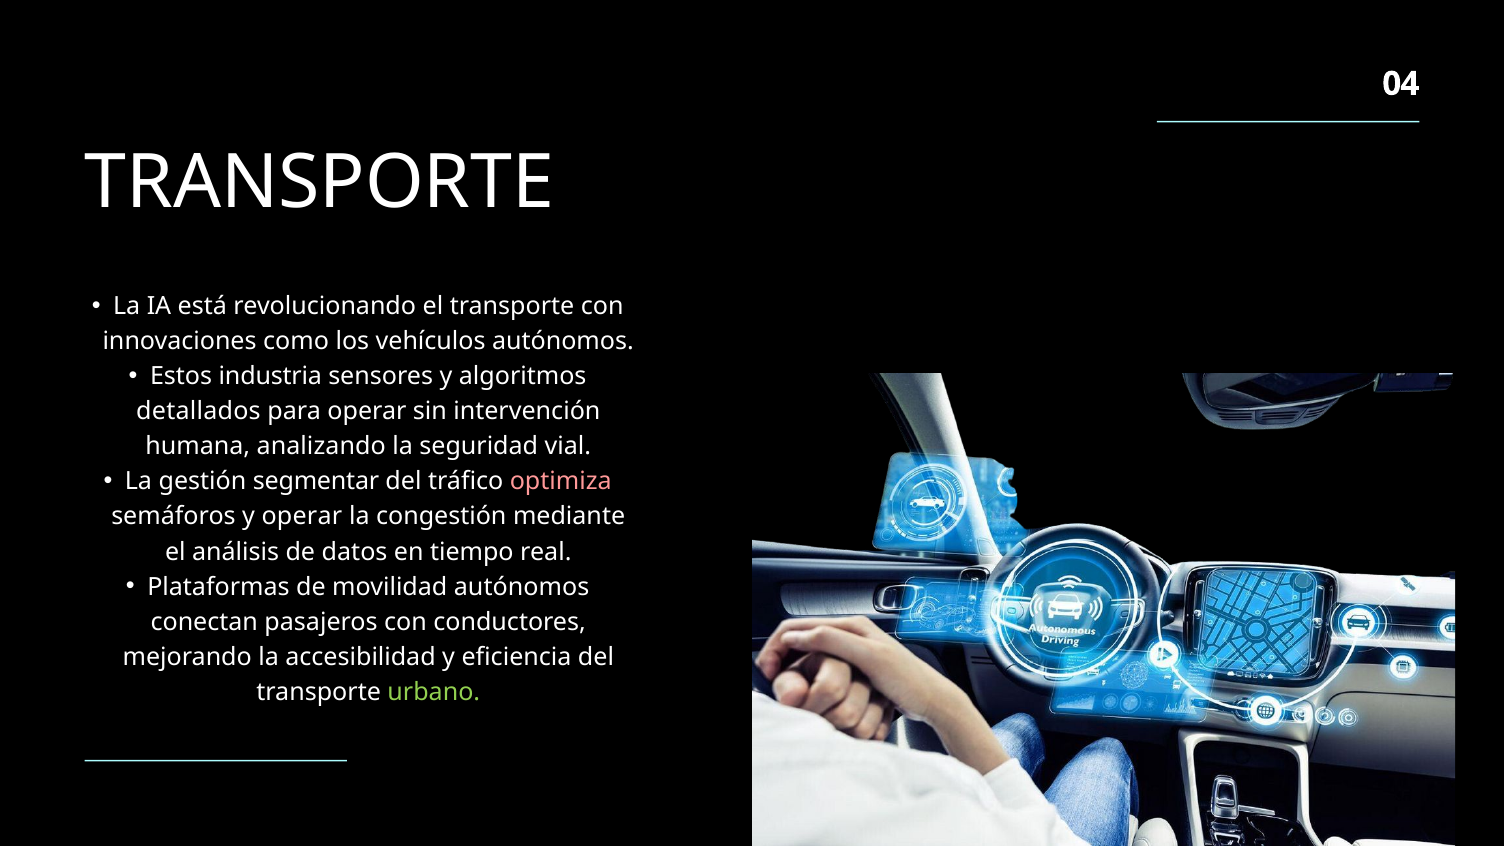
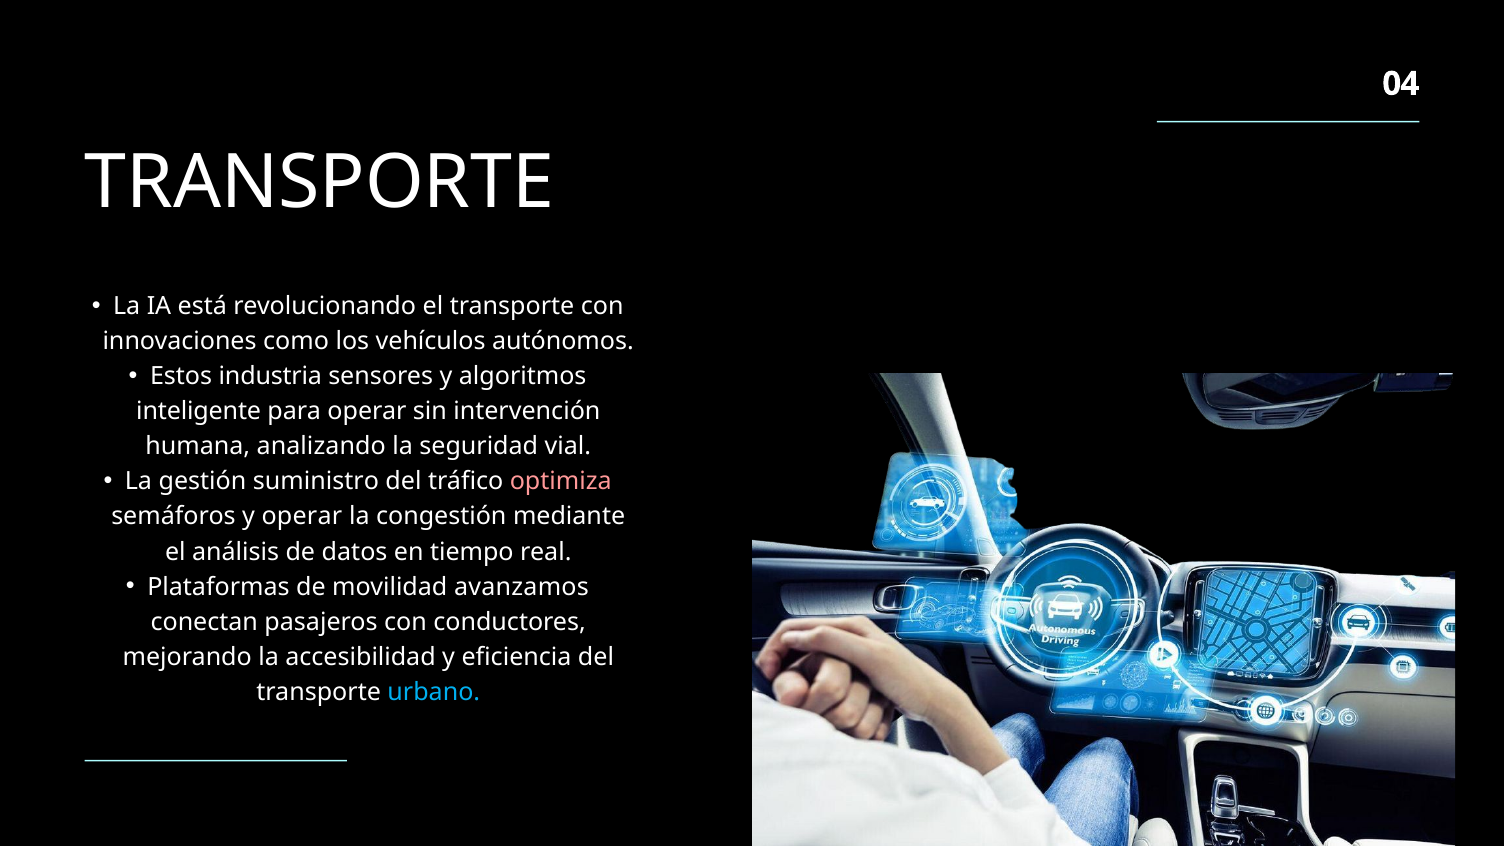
detallados: detallados -> inteligente (199, 411)
segmentar: segmentar -> suministro (316, 482)
movilidad autónomos: autónomos -> avanzamos (521, 587)
urbano colour: light green -> light blue (434, 692)
